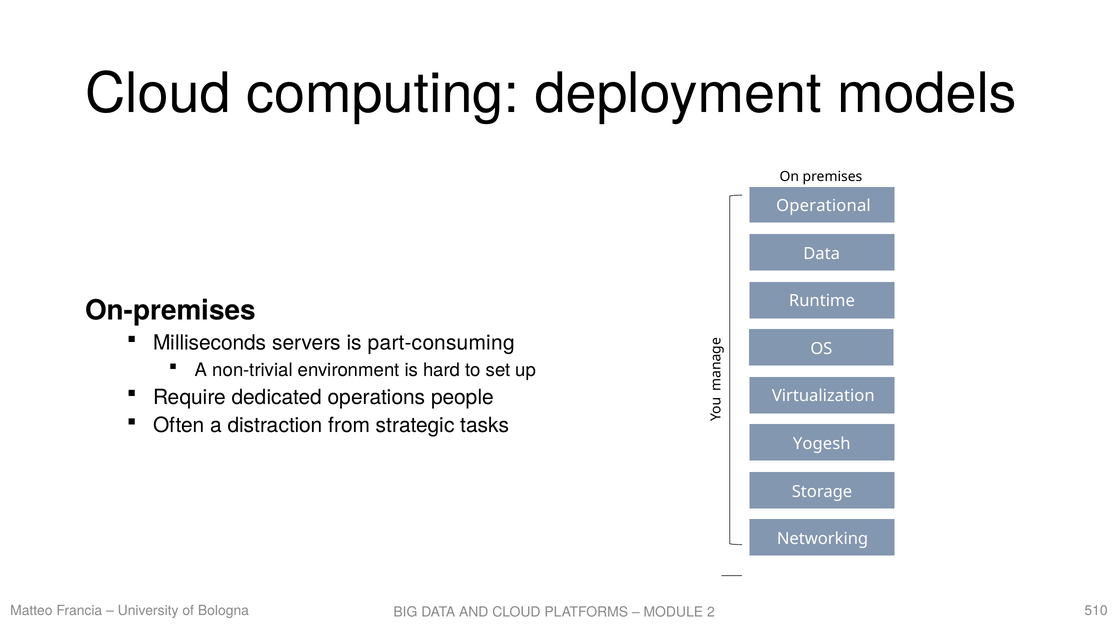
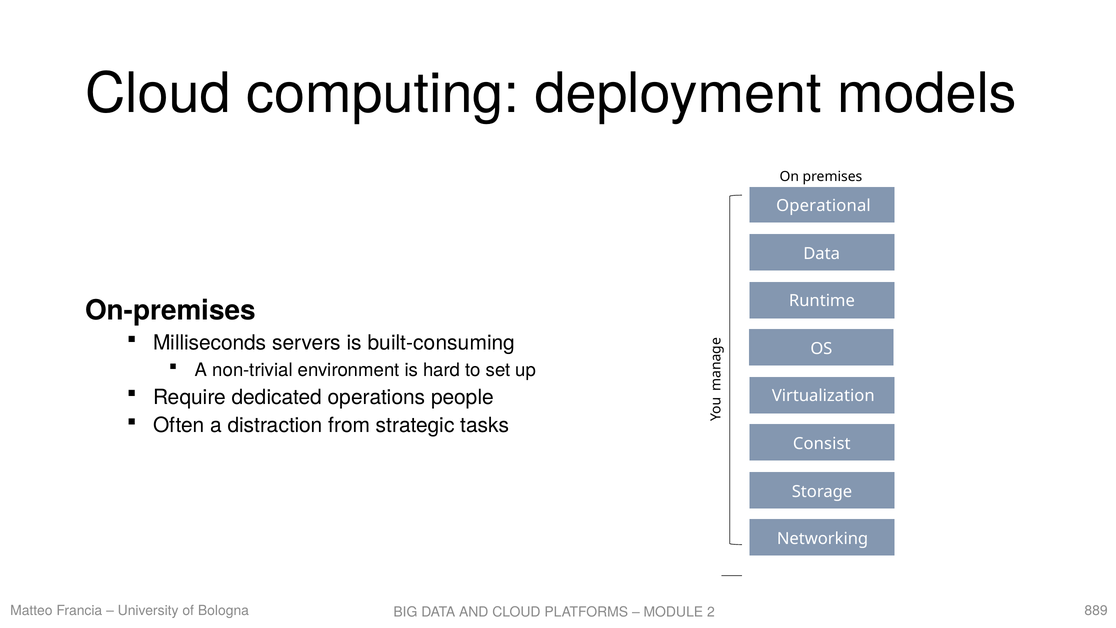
part-consuming: part-consuming -> built-consuming (441, 343)
Yogesh: Yogesh -> Consist (822, 444)
510: 510 -> 889 (1096, 610)
